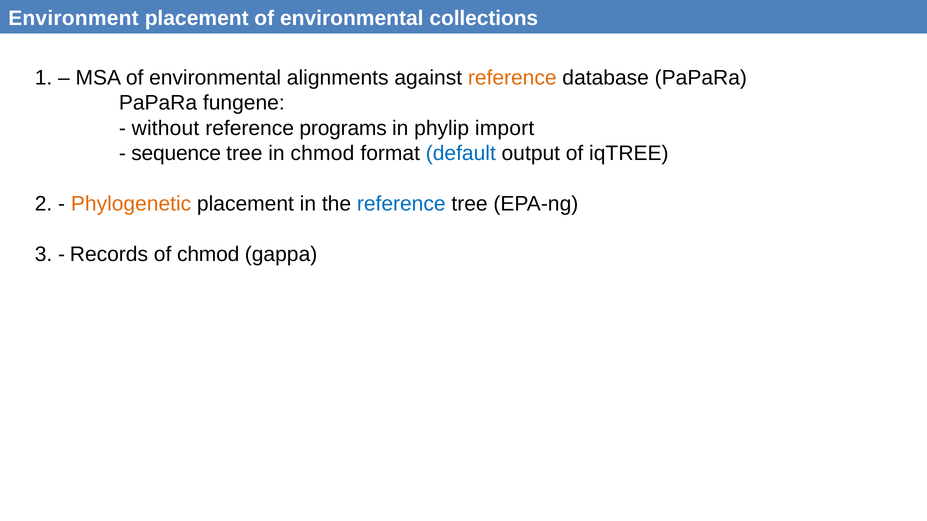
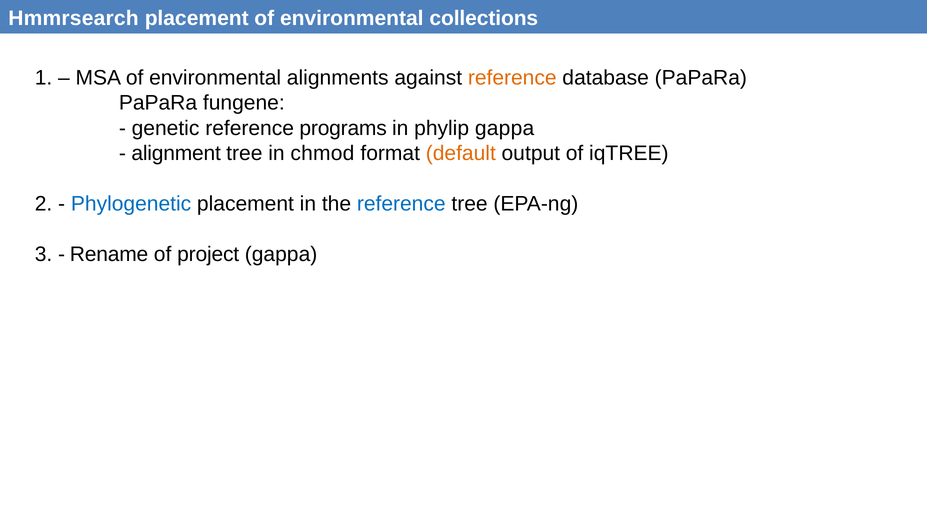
Environment: Environment -> Hmmrsearch (73, 18)
without: without -> genetic (166, 128)
phylip import: import -> gappa (505, 128)
sequence: sequence -> alignment (176, 153)
default colour: blue -> orange (461, 153)
Phylogenetic colour: orange -> blue (131, 204)
Records: Records -> Rename (109, 254)
of chmod: chmod -> project (208, 254)
